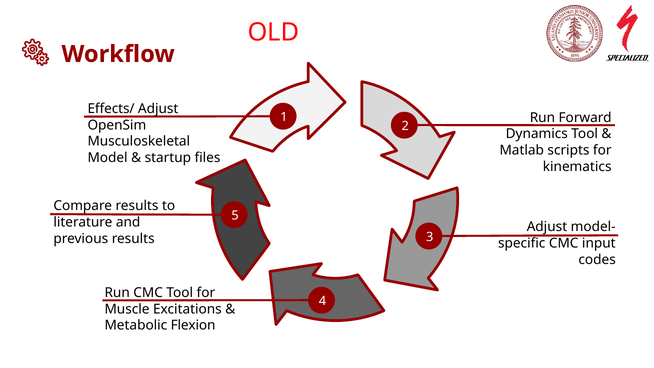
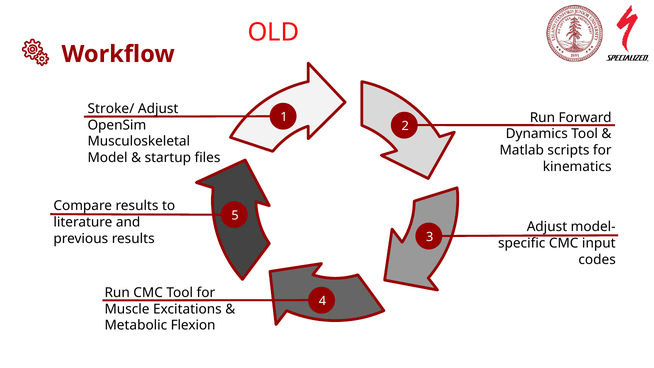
Effects/: Effects/ -> Stroke/ (111, 109)
